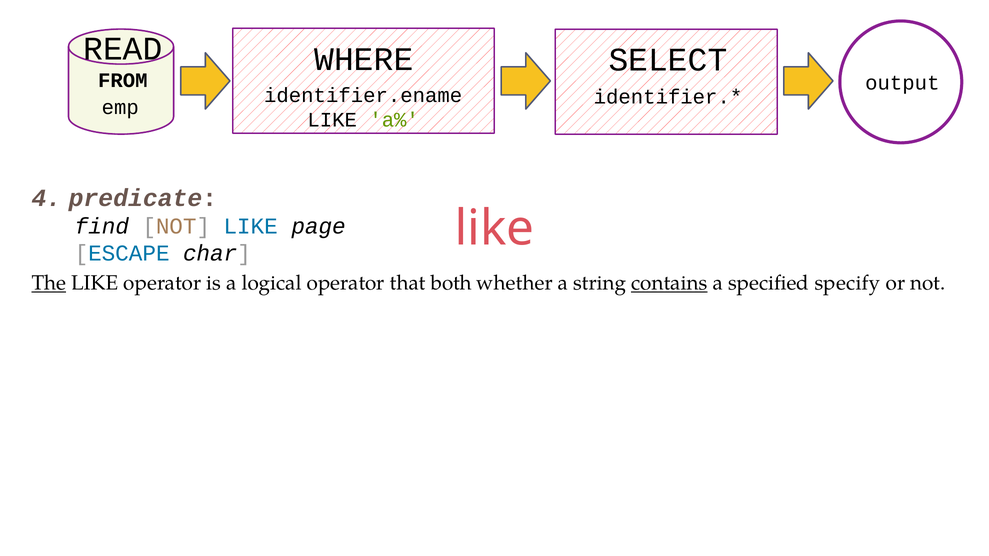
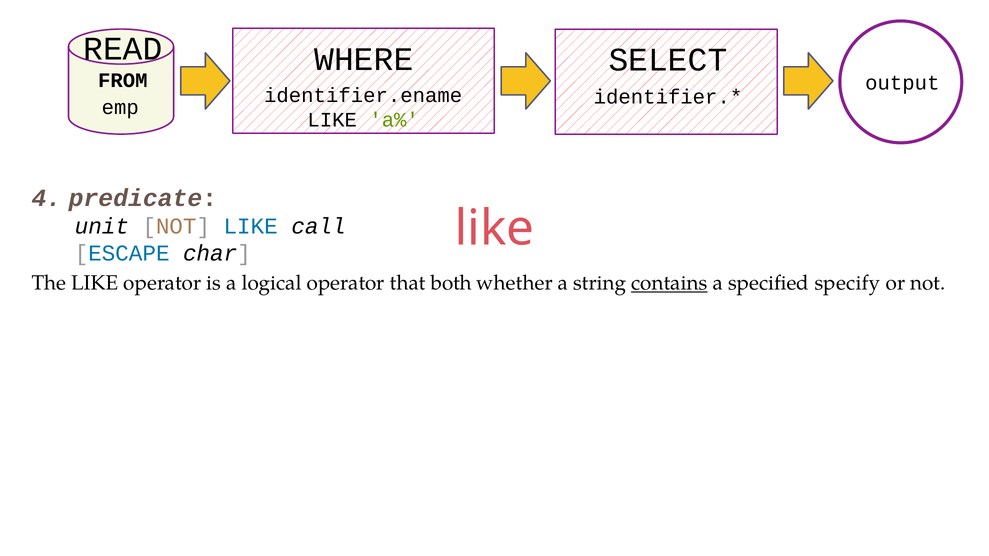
find: find -> unit (102, 226)
page: page -> call (319, 226)
The underline: present -> none (49, 283)
